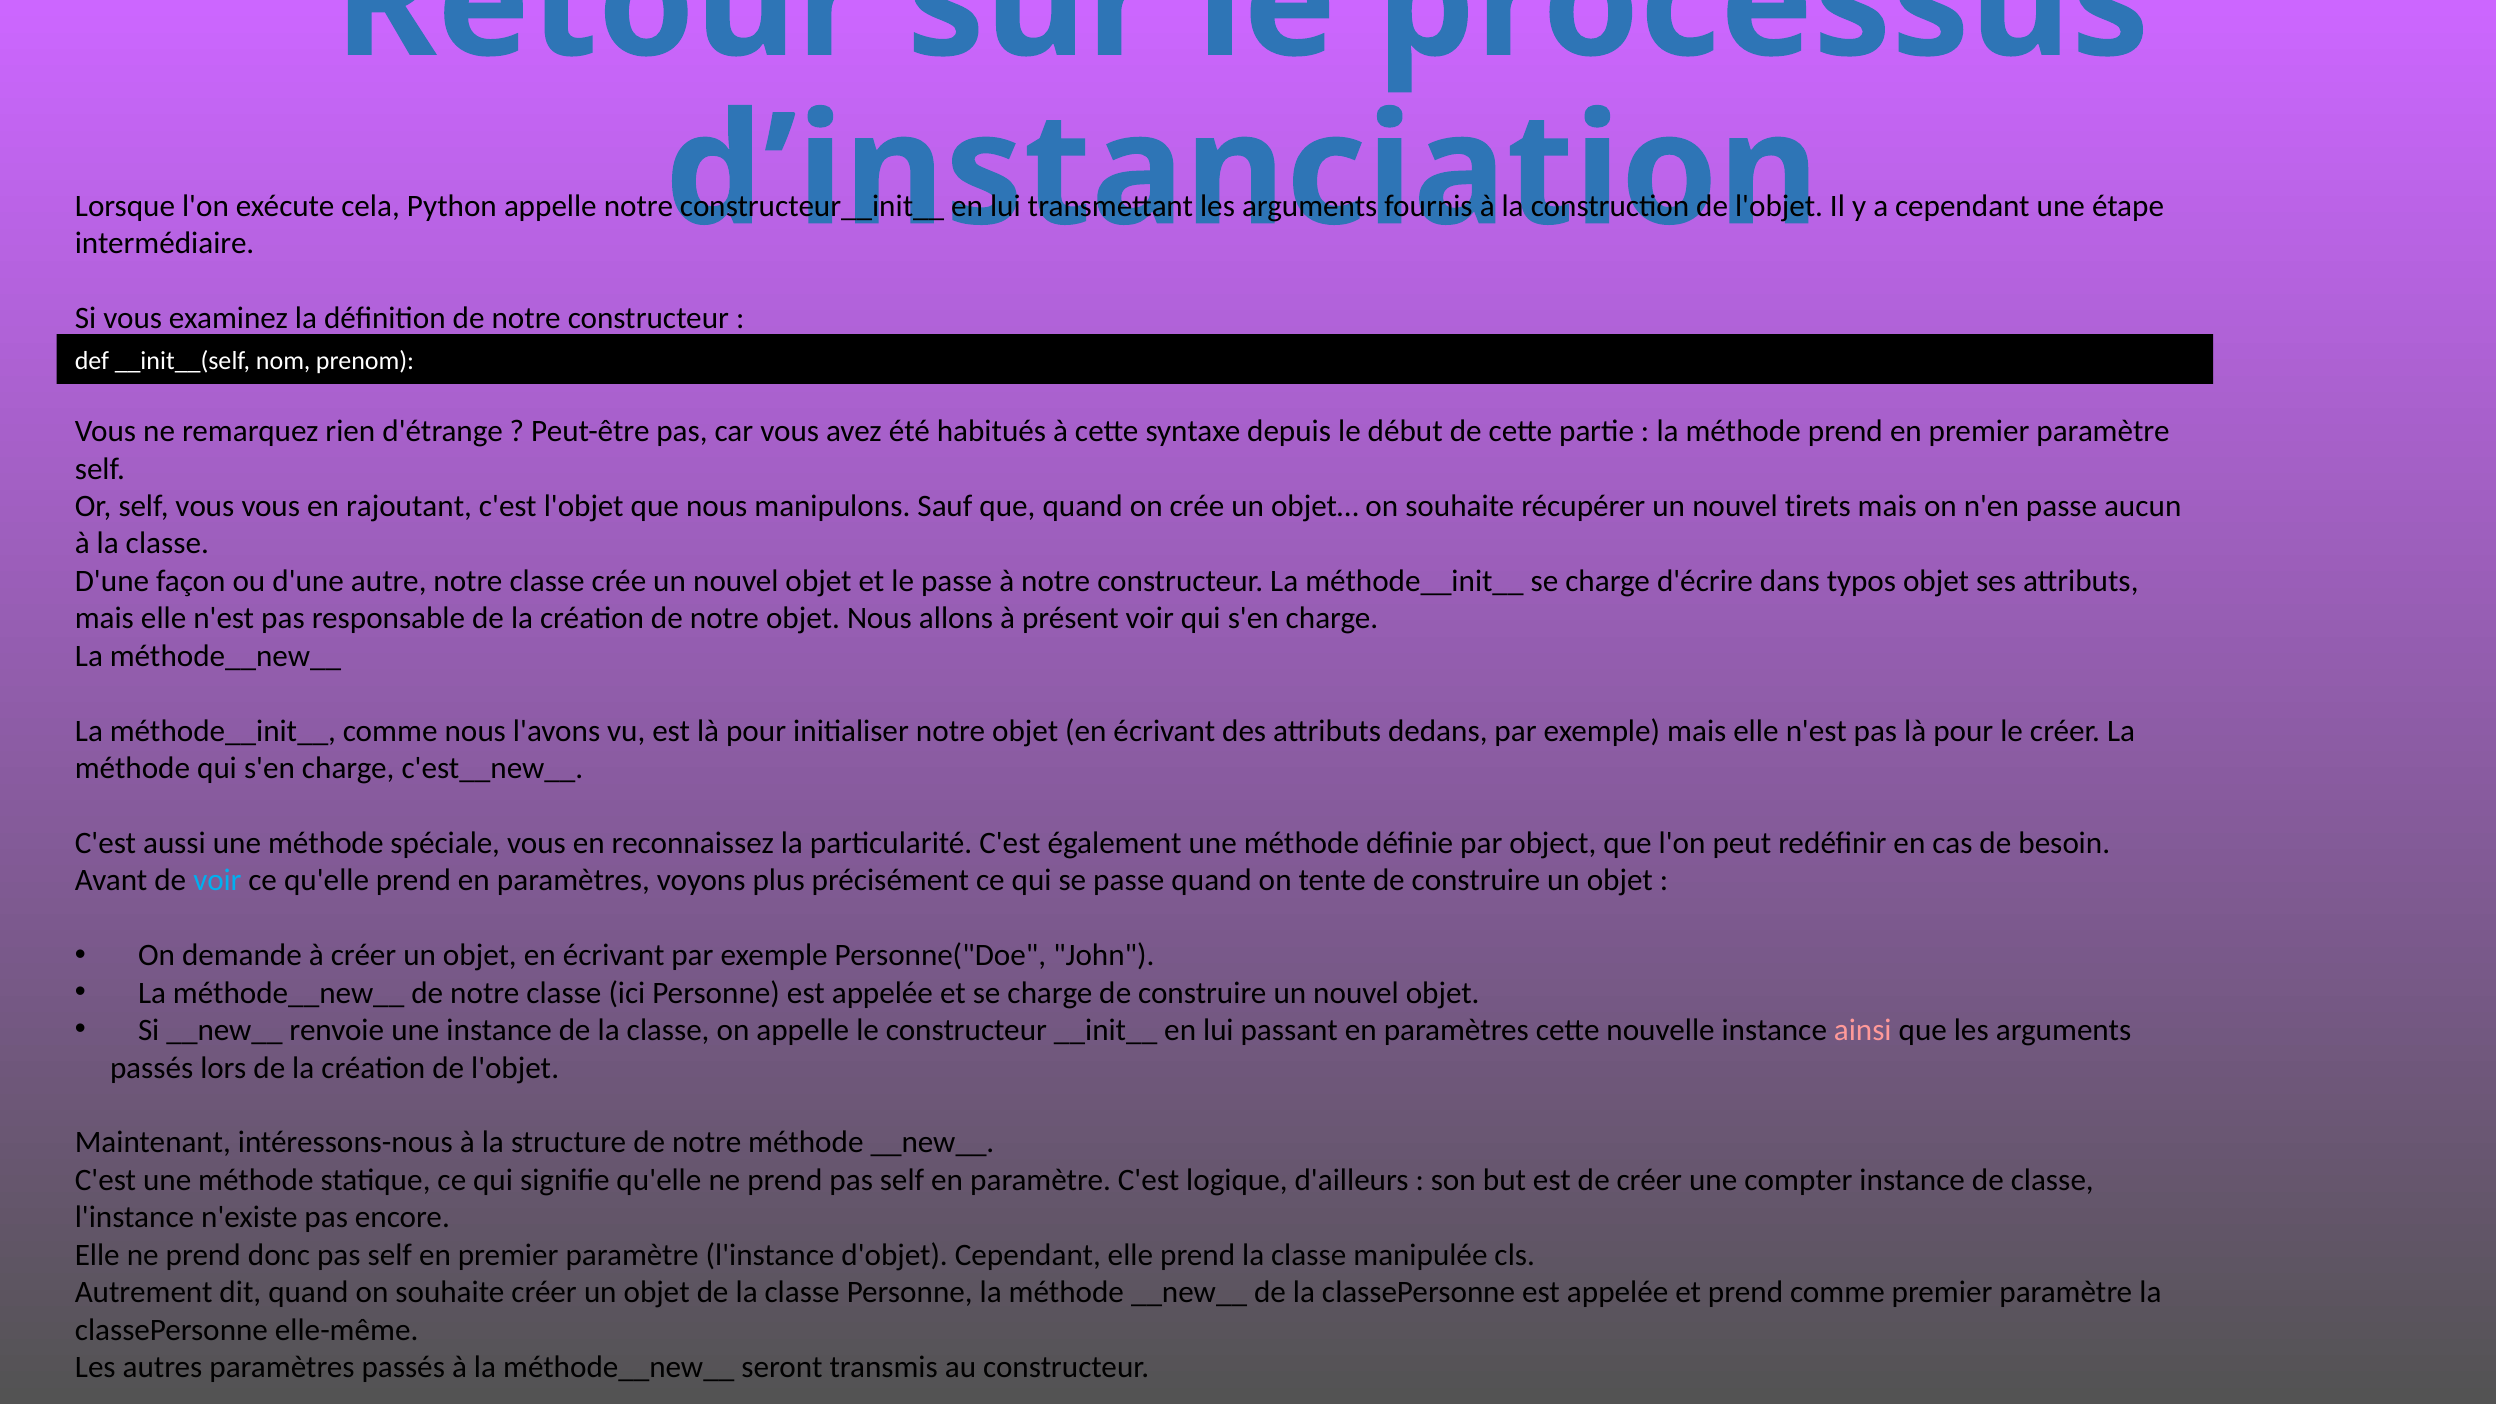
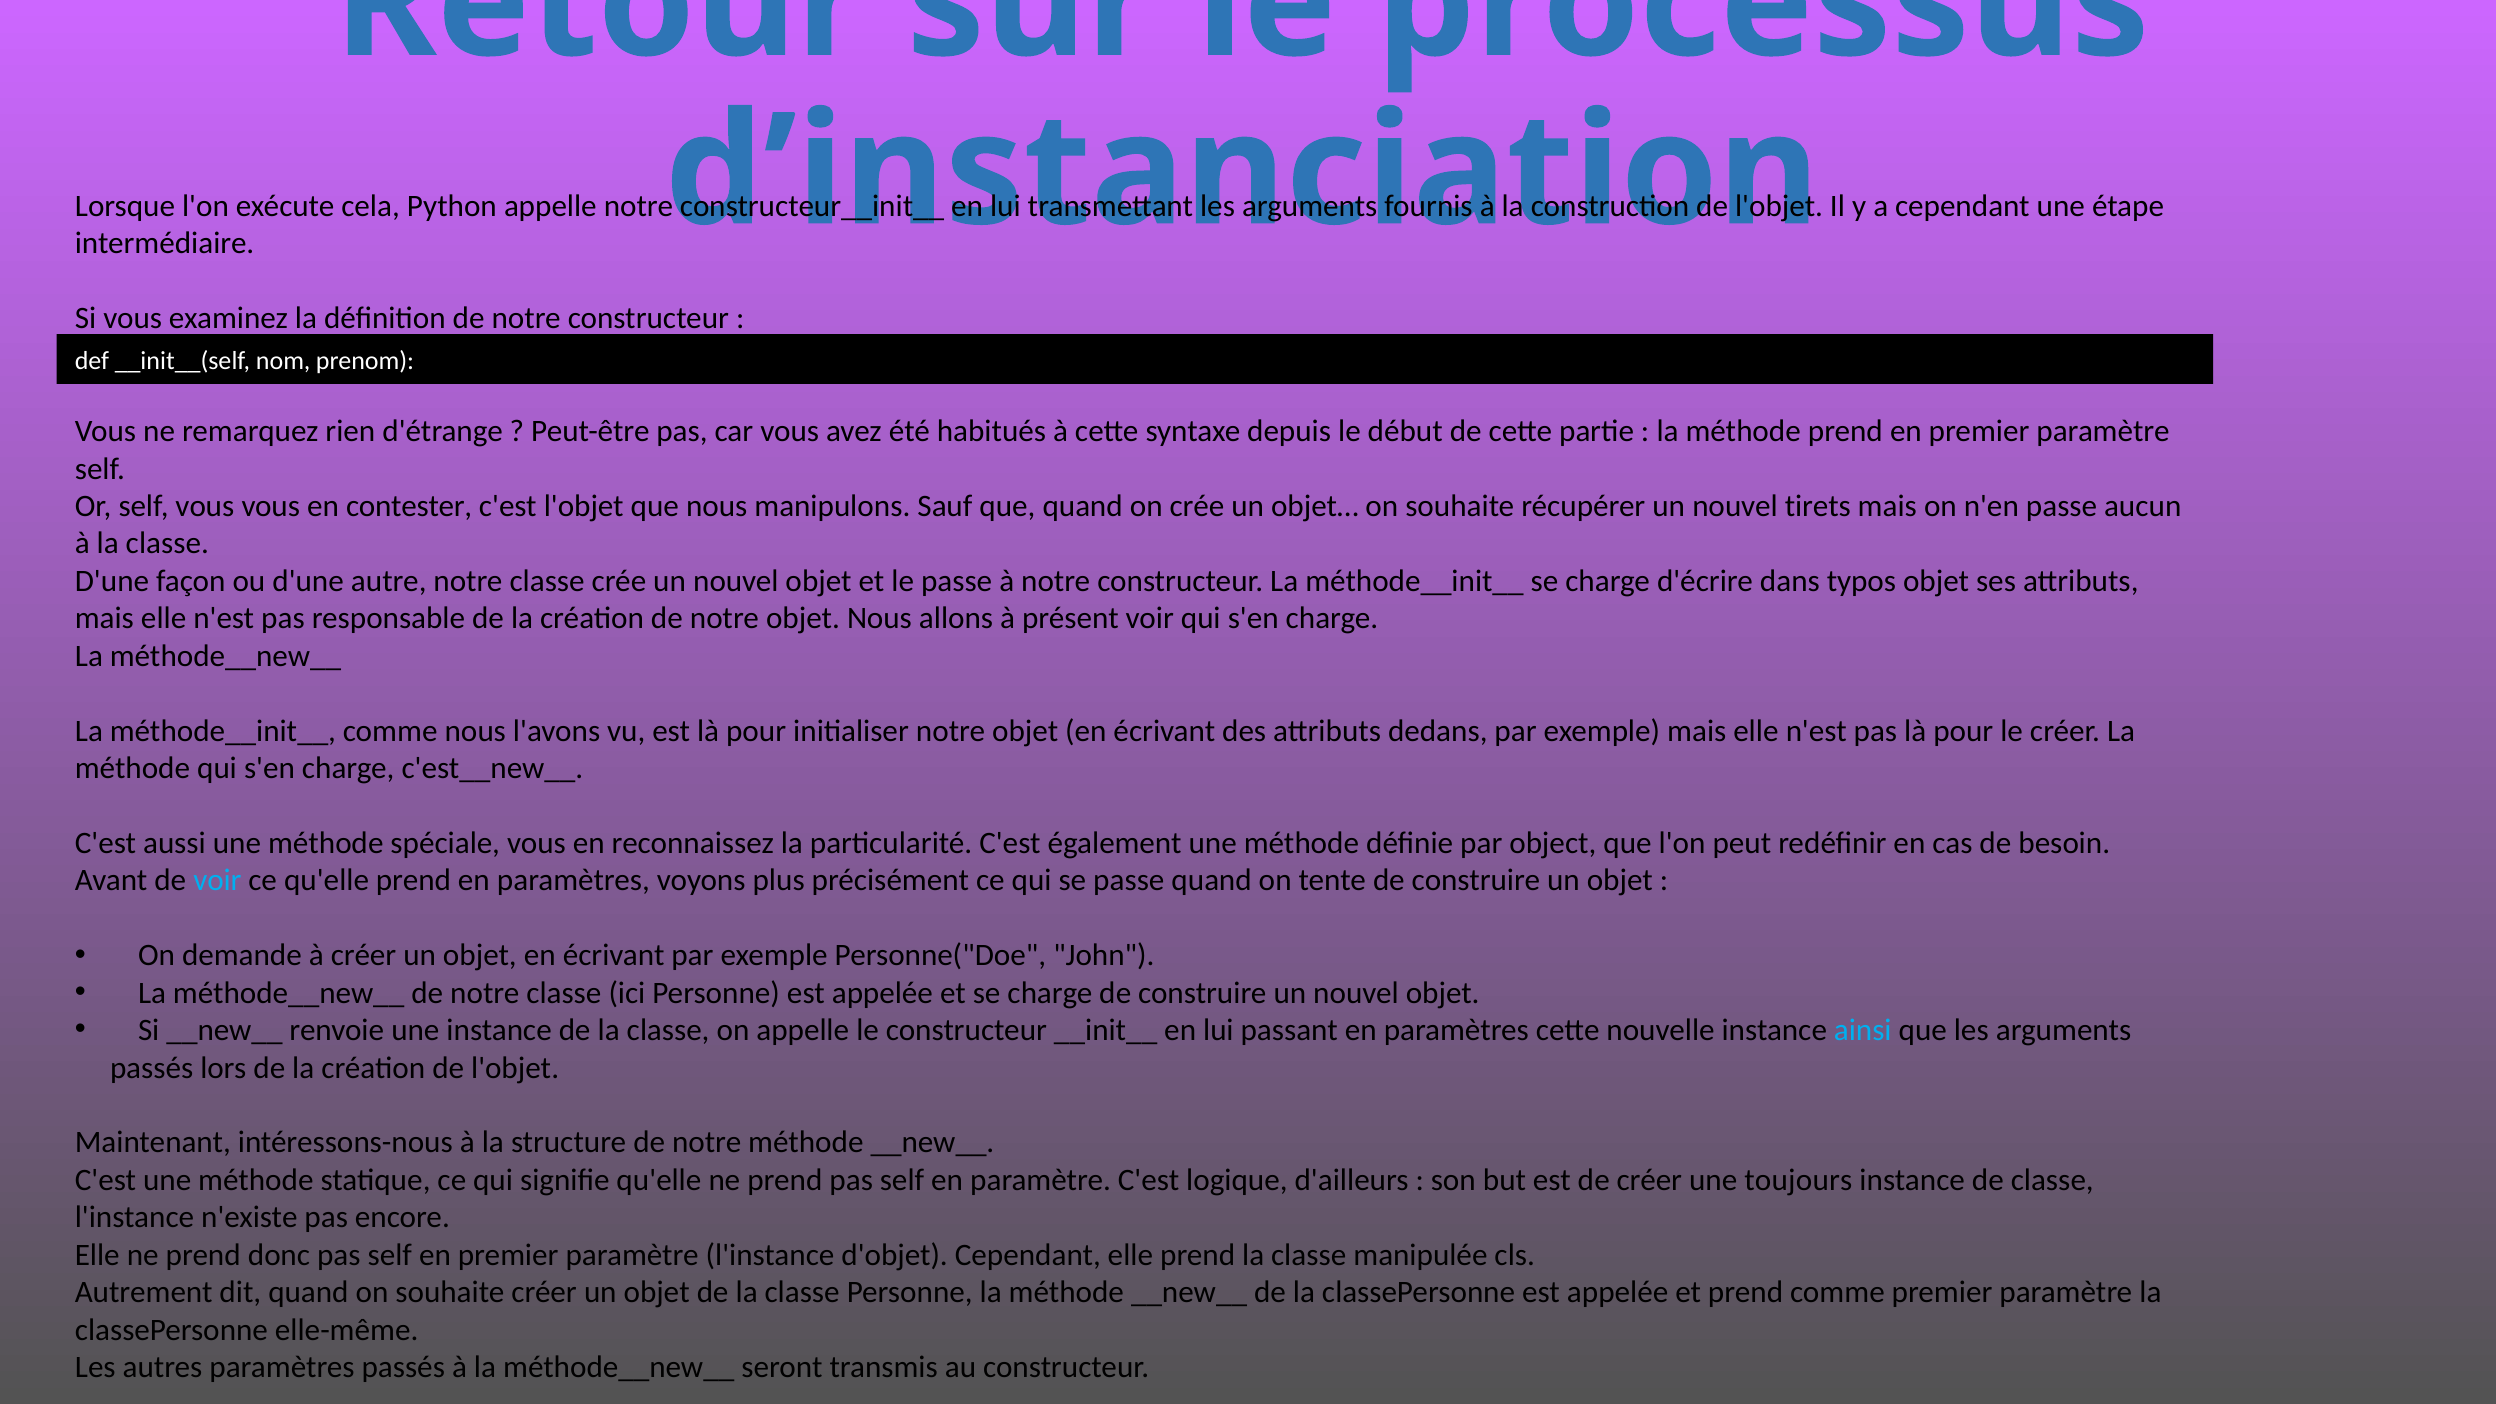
rajoutant: rajoutant -> contester (409, 506)
ainsi colour: pink -> light blue (1863, 1030)
compter: compter -> toujours (1798, 1180)
